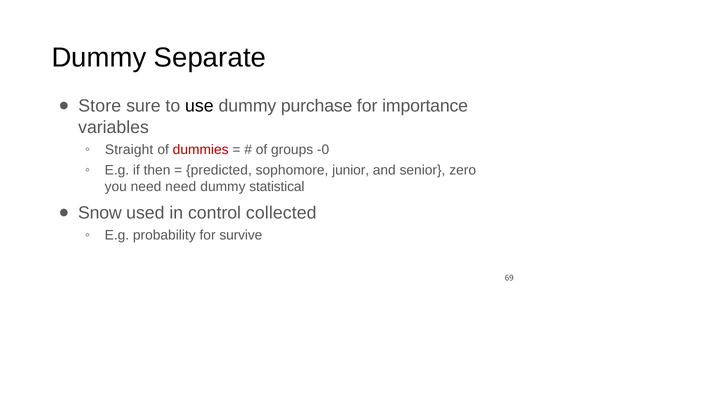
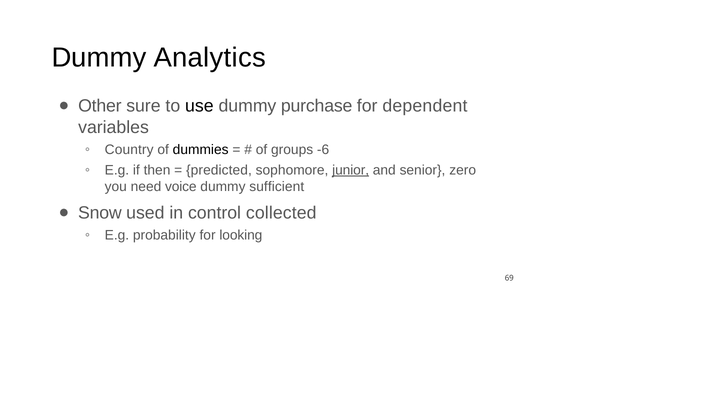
Separate: Separate -> Analytics (210, 58)
Store: Store -> Other (100, 106)
importance: importance -> dependent (425, 106)
Straight: Straight -> Country (129, 150)
dummies colour: red -> black (201, 150)
-0: -0 -> -6 (323, 150)
junior underline: none -> present (351, 170)
need need: need -> voice (181, 187)
statistical: statistical -> sufficient (277, 187)
survive: survive -> looking (241, 235)
